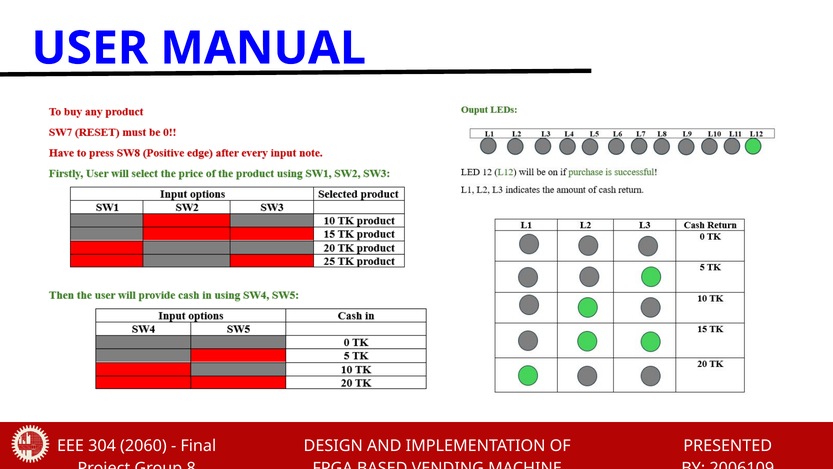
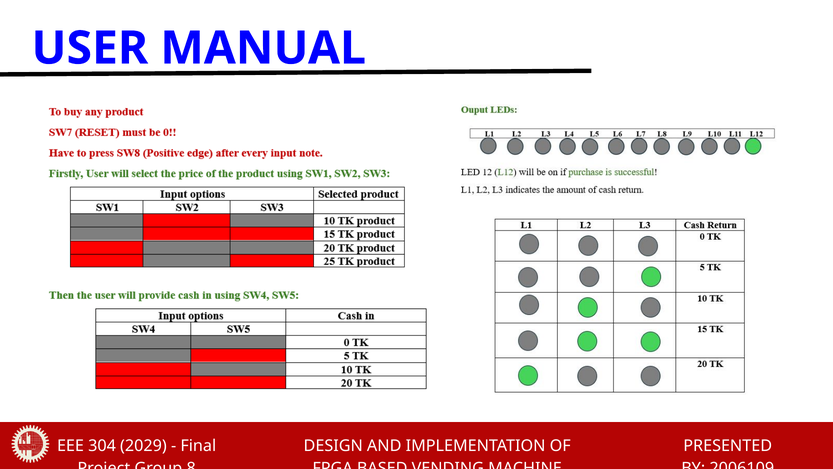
2060: 2060 -> 2029 (143, 445)
